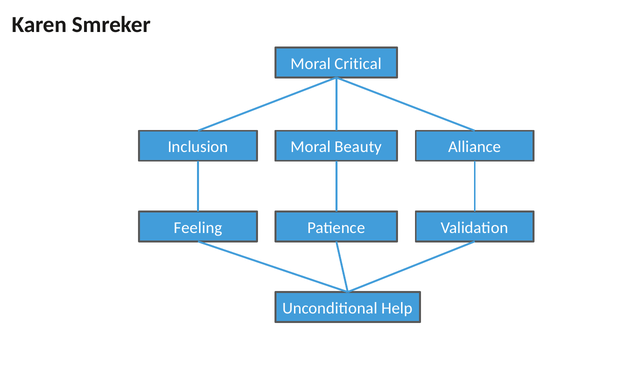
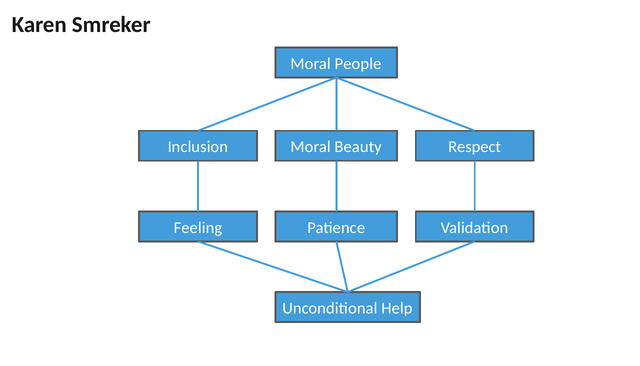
Critical: Critical -> People (358, 64)
Alliance: Alliance -> Respect (475, 147)
